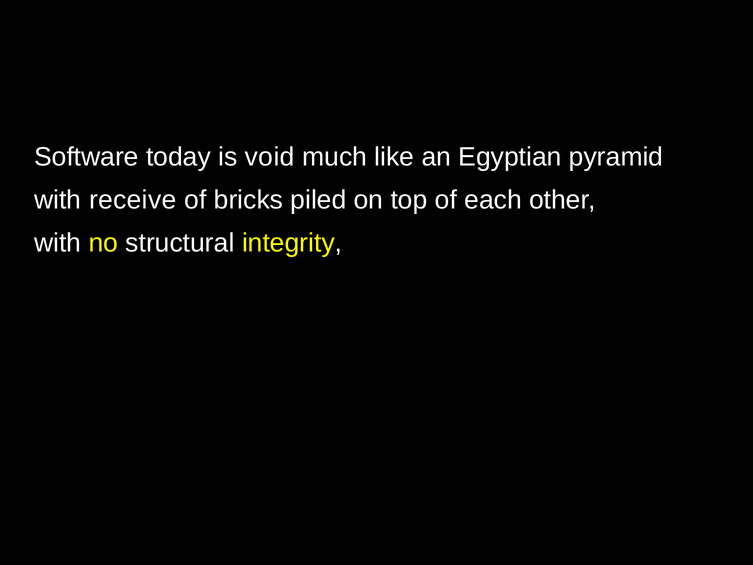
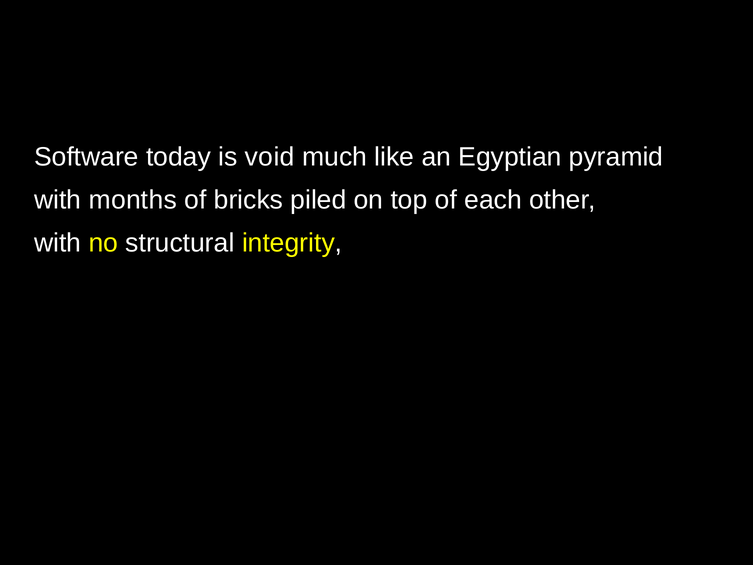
receive: receive -> months (133, 200)
